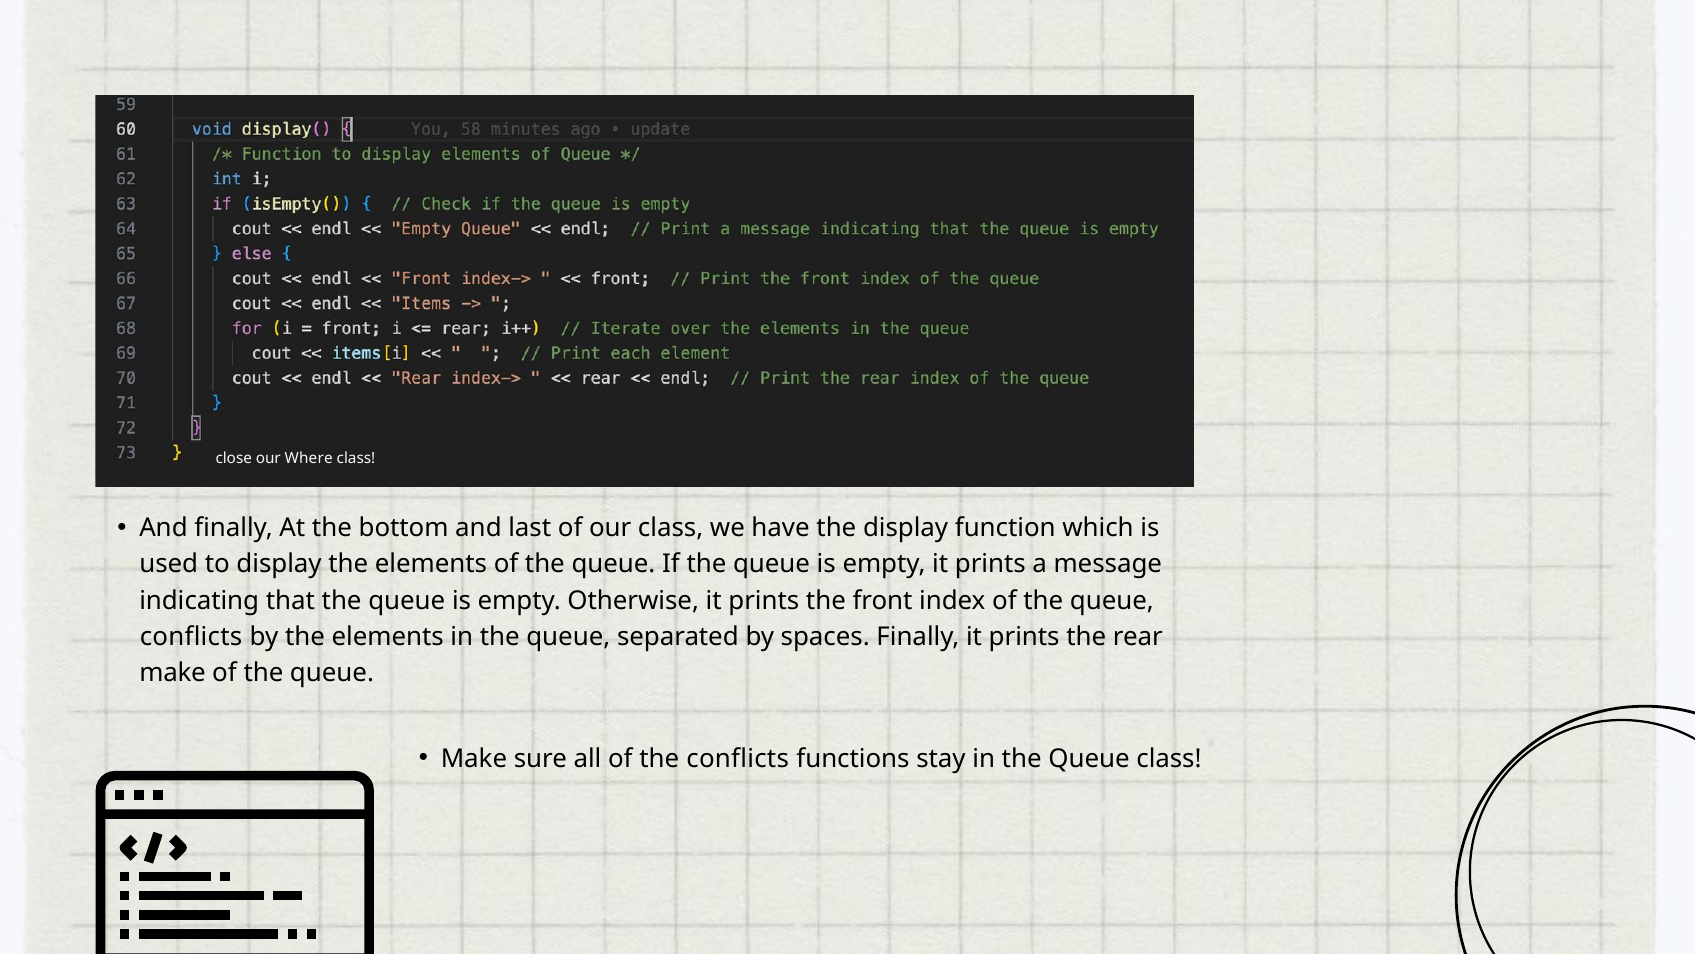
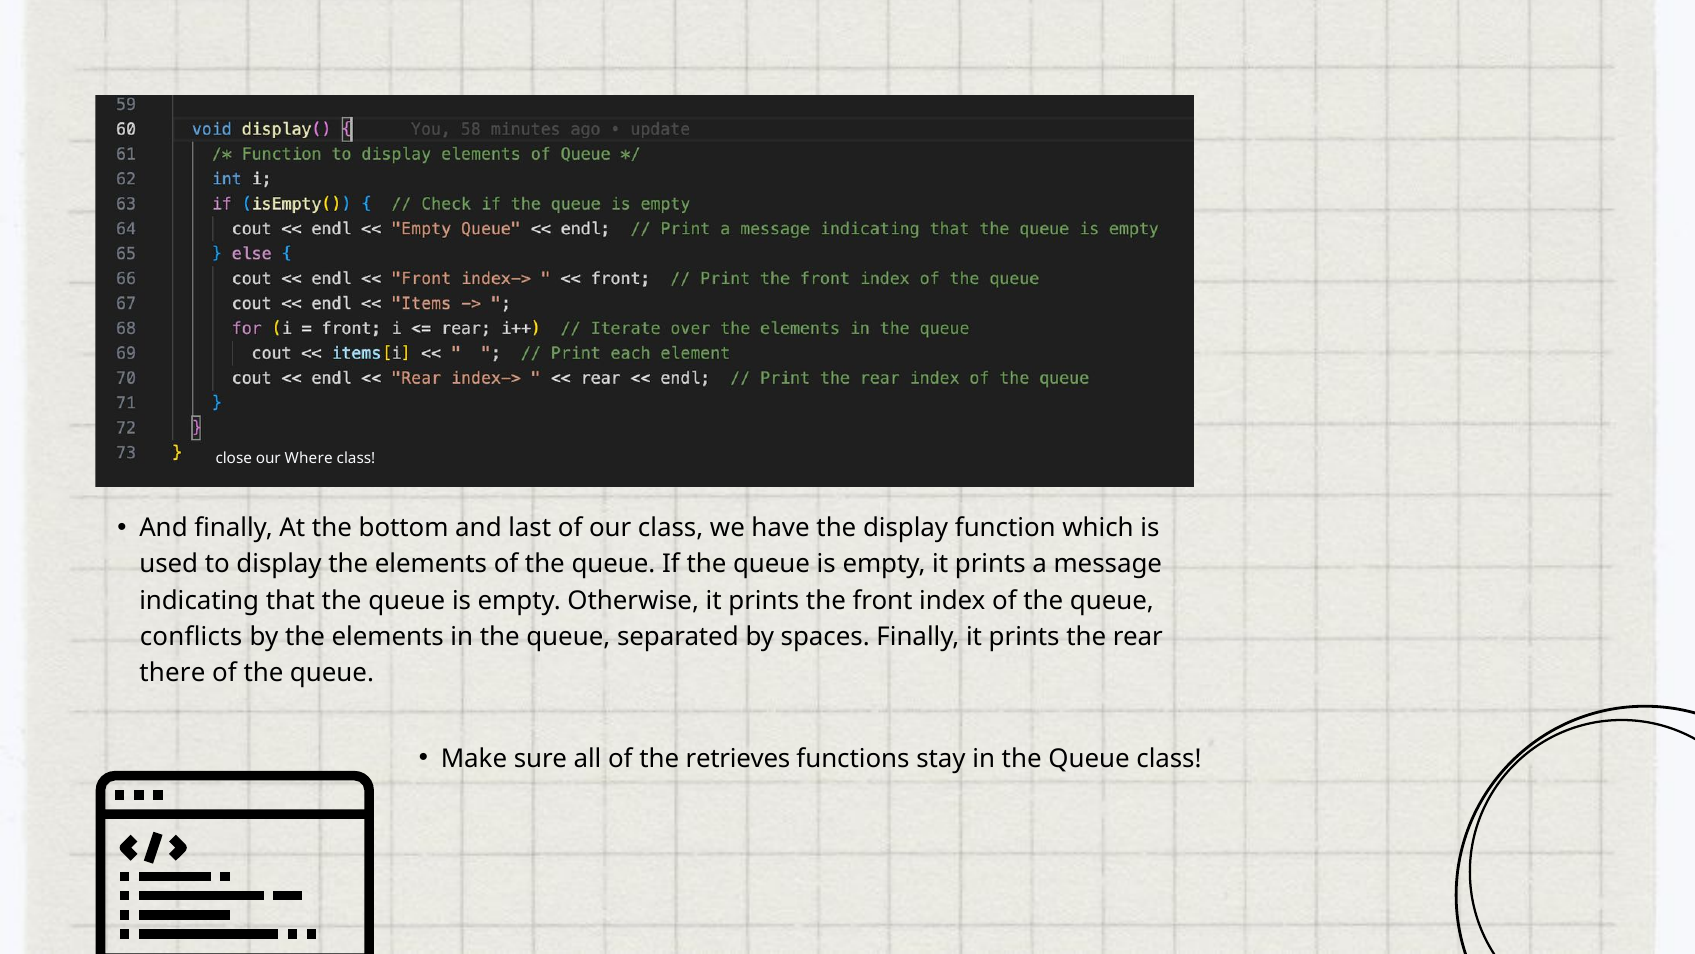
make: make -> there (172, 673)
the conflicts: conflicts -> retrieves (738, 758)
